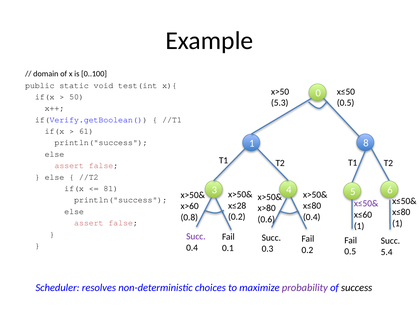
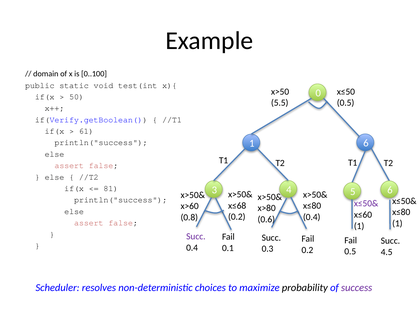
5.3: 5.3 -> 5.5 (280, 103)
1 8: 8 -> 6 (366, 143)
x≤28: x≤28 -> x≤68 (237, 205)
5.4: 5.4 -> 4.5 (387, 251)
probability colour: purple -> black (305, 287)
success colour: black -> purple (357, 287)
